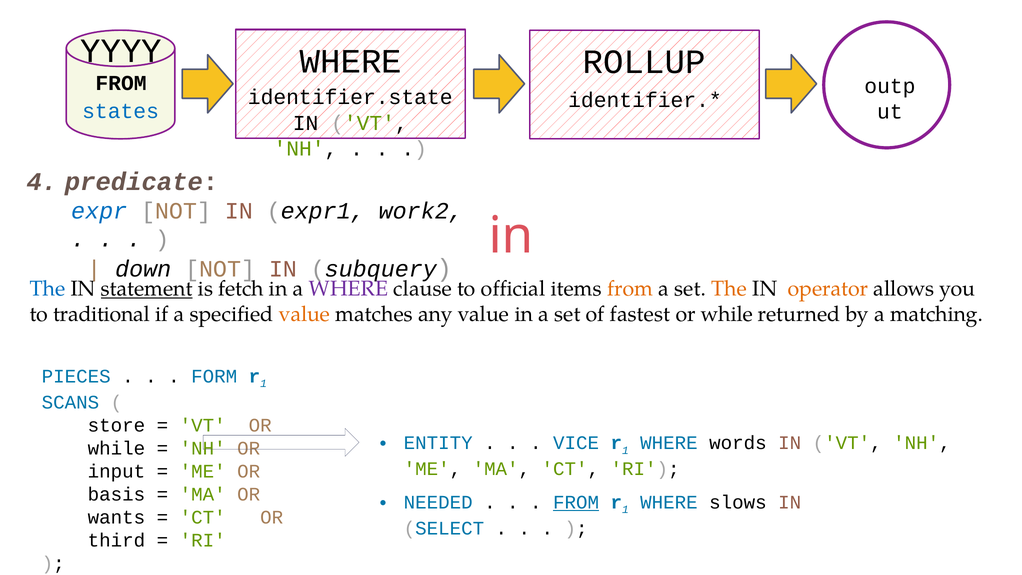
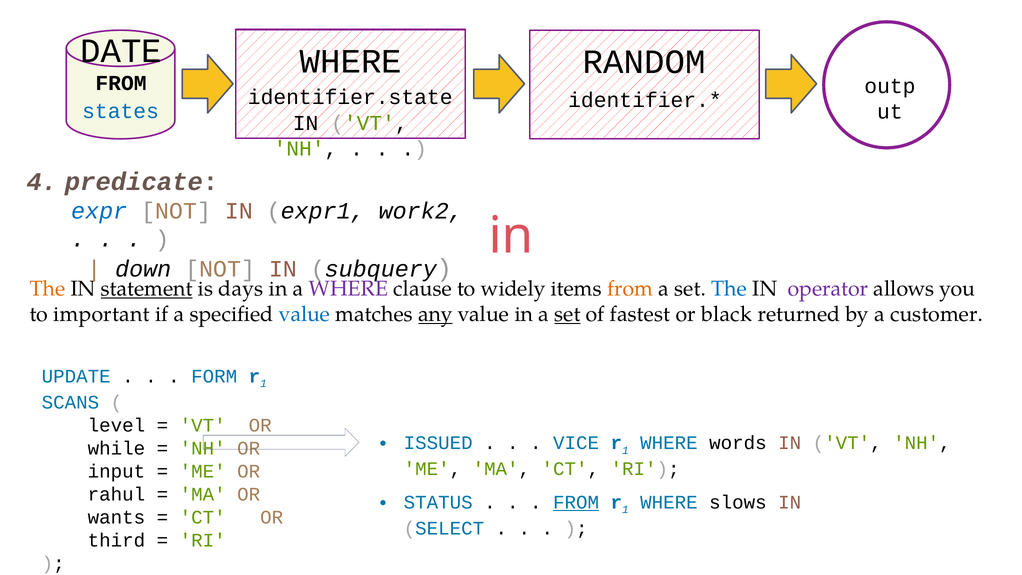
YYYY: YYYY -> DATE (121, 51)
ROLLUP: ROLLUP -> RANDOM (644, 62)
The colour: blue -> orange (47, 289)
fetch: fetch -> days (241, 289)
official: official -> widely (513, 289)
The colour: orange -> blue (729, 289)
operator colour: orange -> purple (828, 289)
traditional: traditional -> important (101, 314)
value colour: orange -> blue (304, 314)
any underline: none -> present (436, 314)
set underline: none -> present (567, 314)
while: while -> black (727, 314)
matching: matching -> customer (937, 314)
PIECES: PIECES -> UPDATE (76, 376)
store: store -> level (116, 425)
ENTITY: ENTITY -> ISSUED (438, 443)
basis: basis -> rahul (116, 494)
NEEDED: NEEDED -> STATUS (438, 502)
